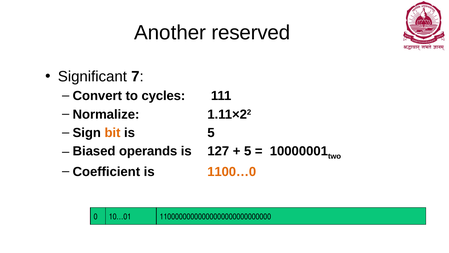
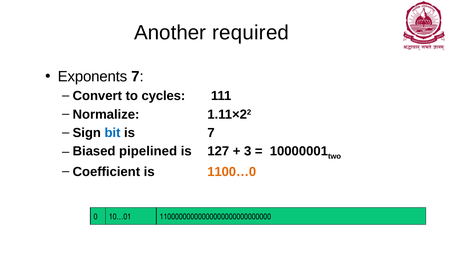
reserved: reserved -> required (251, 33)
Significant: Significant -> Exponents (92, 77)
bit colour: orange -> blue (112, 133)
is 5: 5 -> 7 (211, 133)
operands: operands -> pipelined (148, 151)
5: 5 -> 3 (248, 151)
